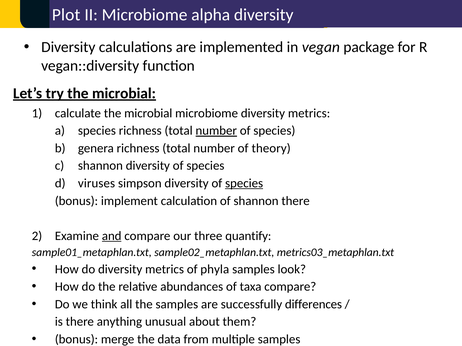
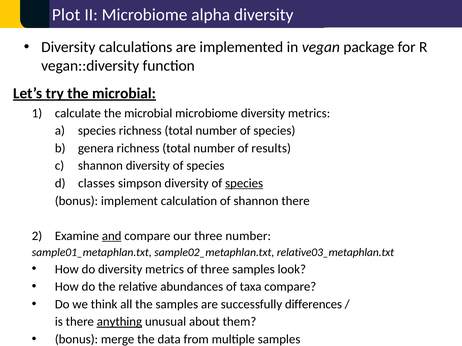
number underline: present -> none (216, 131)
theory: theory -> results (271, 148)
viruses: viruses -> classes (96, 184)
three quantify: quantify -> number (248, 236)
metrics03_metaphlan.txt: metrics03_metaphlan.txt -> relative03_metaphlan.txt (335, 253)
of phyla: phyla -> three (215, 270)
anything underline: none -> present (119, 322)
